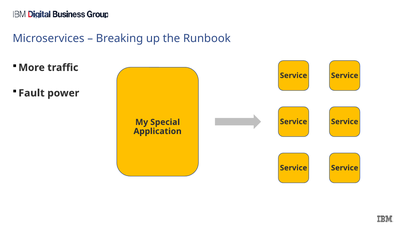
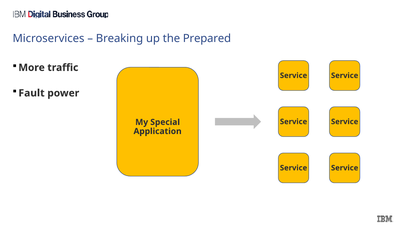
Runbook: Runbook -> Prepared (207, 38)
